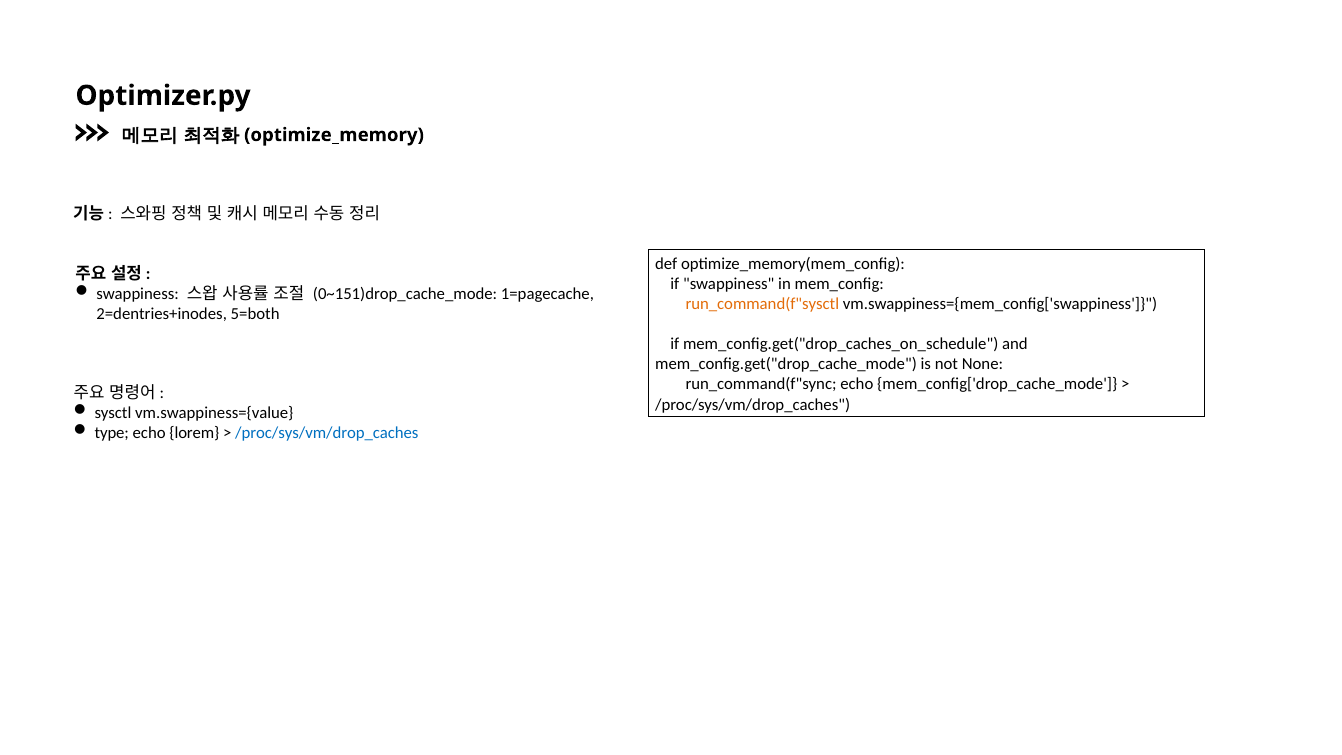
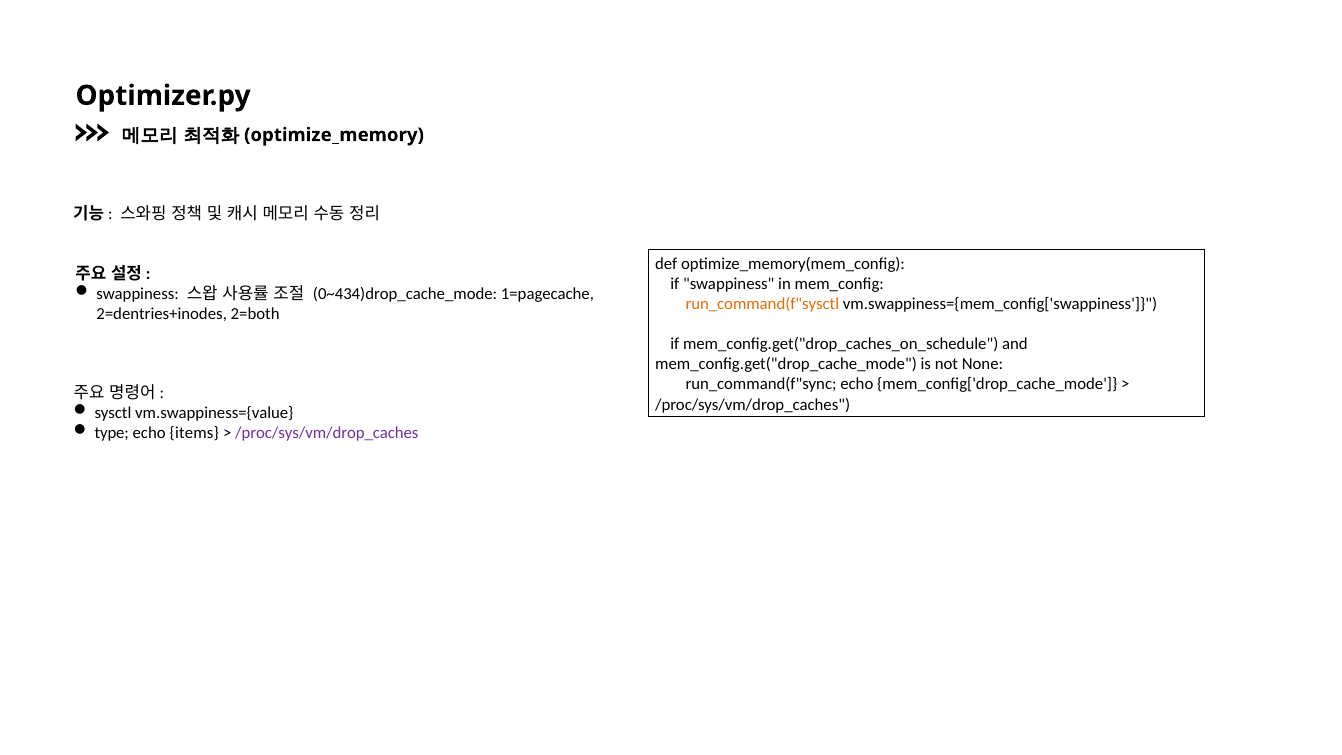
0~151)drop_cache_mode: 0~151)drop_cache_mode -> 0~434)drop_cache_mode (405, 294)
5=both: 5=both -> 2=both (255, 314)
lorem: lorem -> items (194, 433)
/proc/sys/vm/drop_caches colour: blue -> purple (327, 433)
